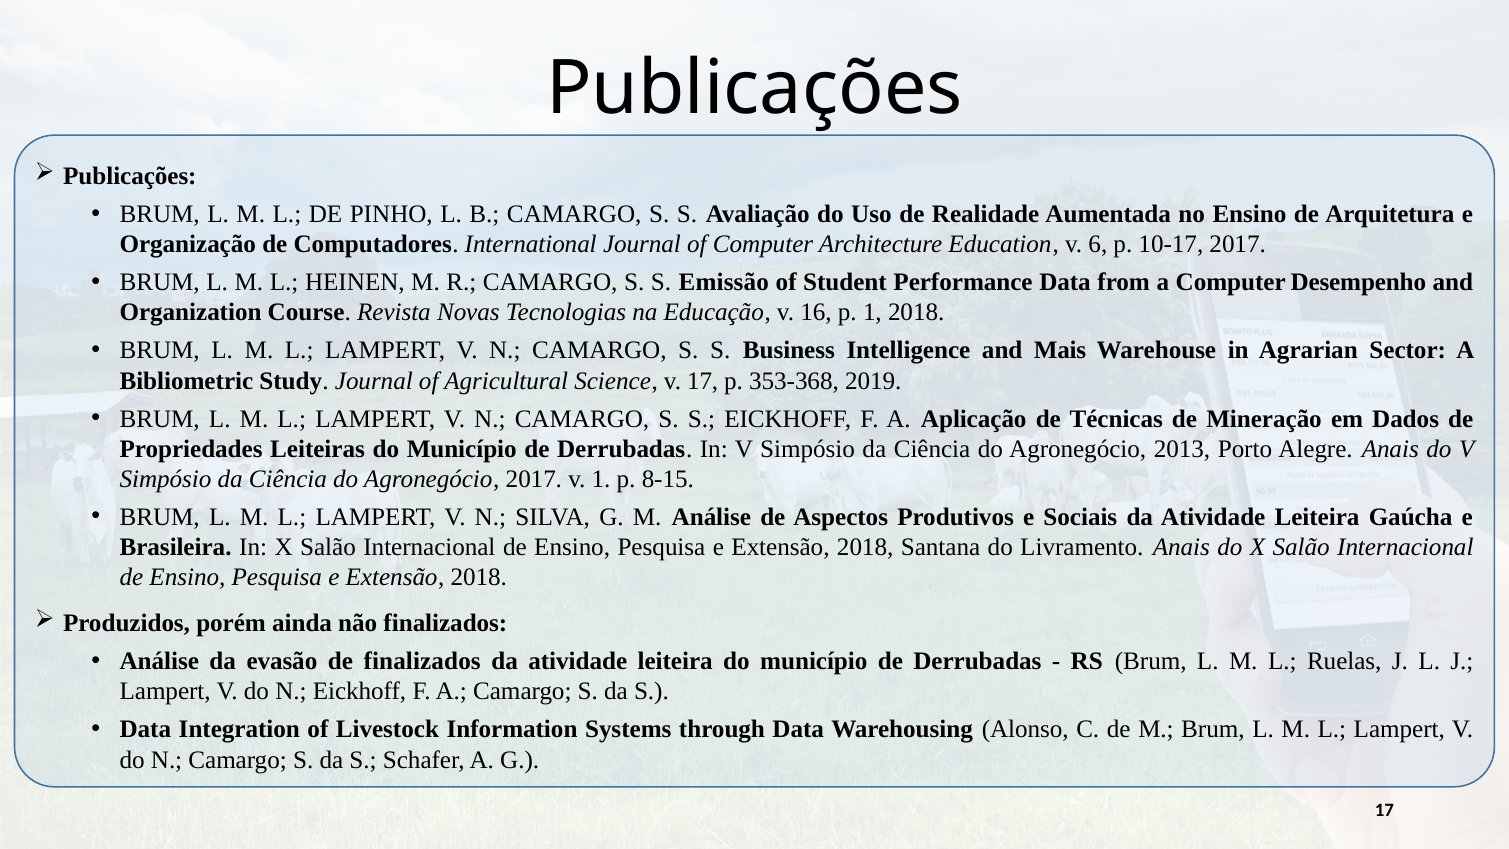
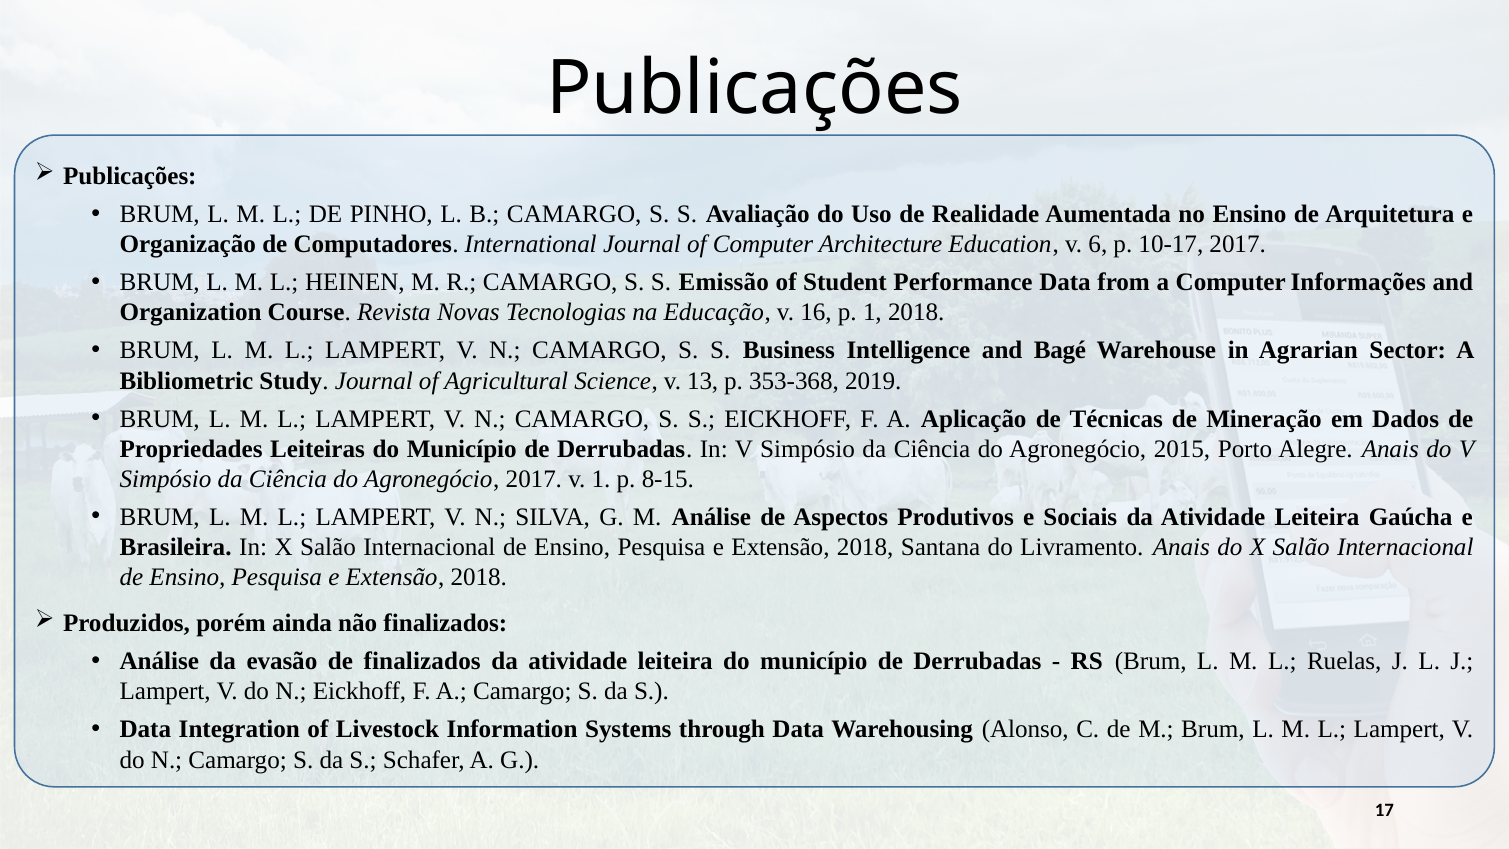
Desempenho: Desempenho -> Informações (1358, 282)
Mais: Mais -> Bagé (1060, 351)
v 17: 17 -> 13 (703, 381)
2013: 2013 -> 2015 (1182, 449)
